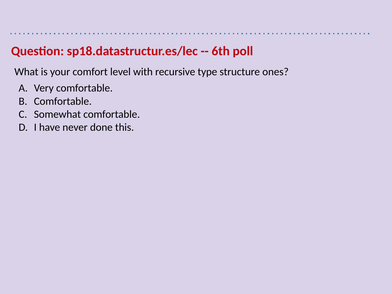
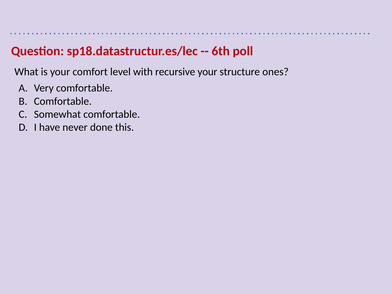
recursive type: type -> your (207, 72)
